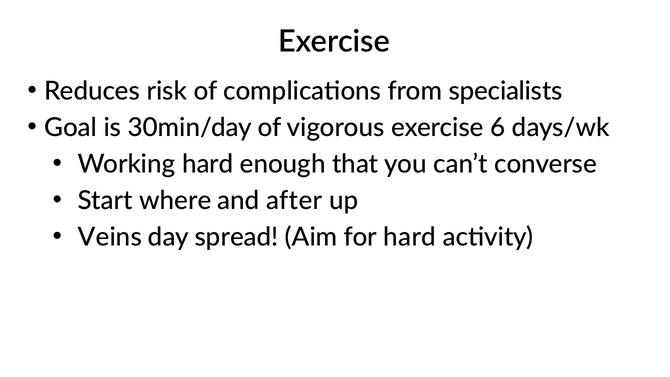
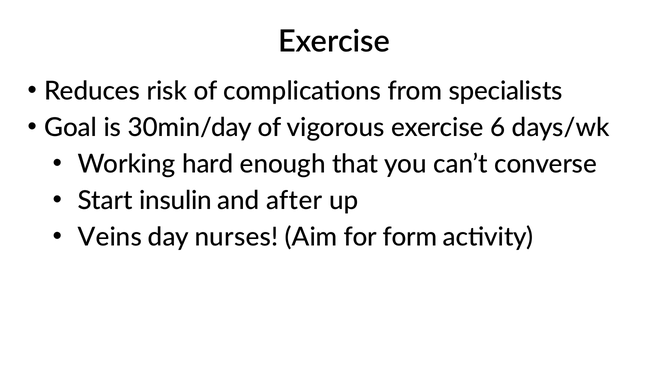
where: where -> insulin (175, 201)
spread: spread -> nurses (236, 237)
for hard: hard -> form (410, 237)
